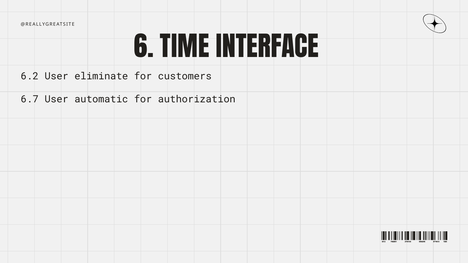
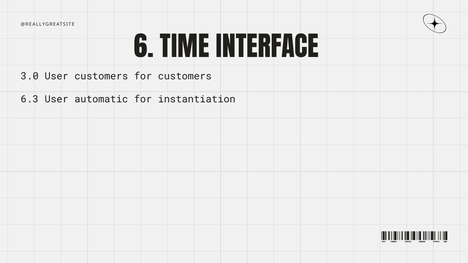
6.2: 6.2 -> 3.0 (30, 76)
User eliminate: eliminate -> customers (101, 76)
6.7: 6.7 -> 6.3 (30, 99)
authorization: authorization -> instantiation (197, 99)
